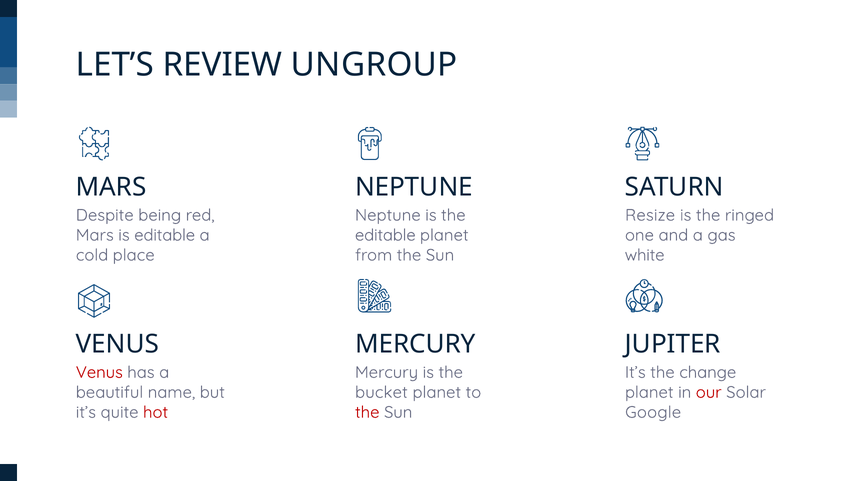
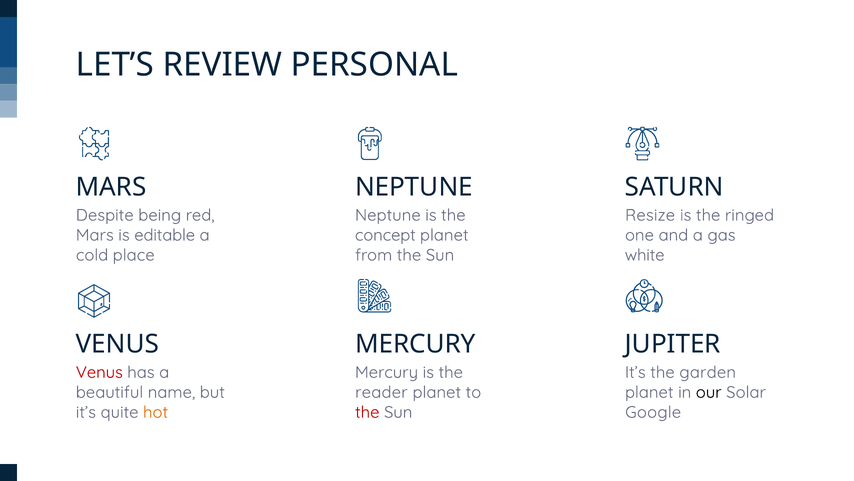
UNGROUP: UNGROUP -> PERSONAL (374, 65)
editable: editable -> concept (385, 235)
change: change -> garden (708, 372)
bucket: bucket -> reader (381, 392)
our colour: red -> black (709, 392)
hot colour: red -> orange (156, 412)
